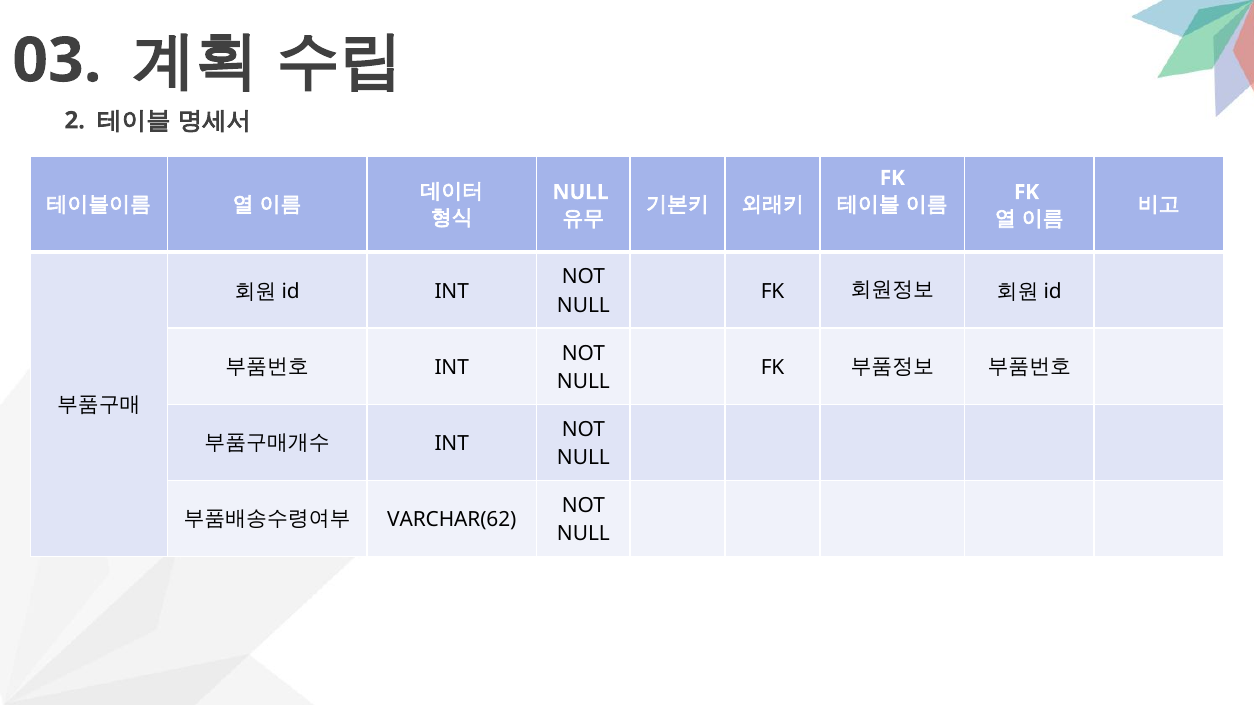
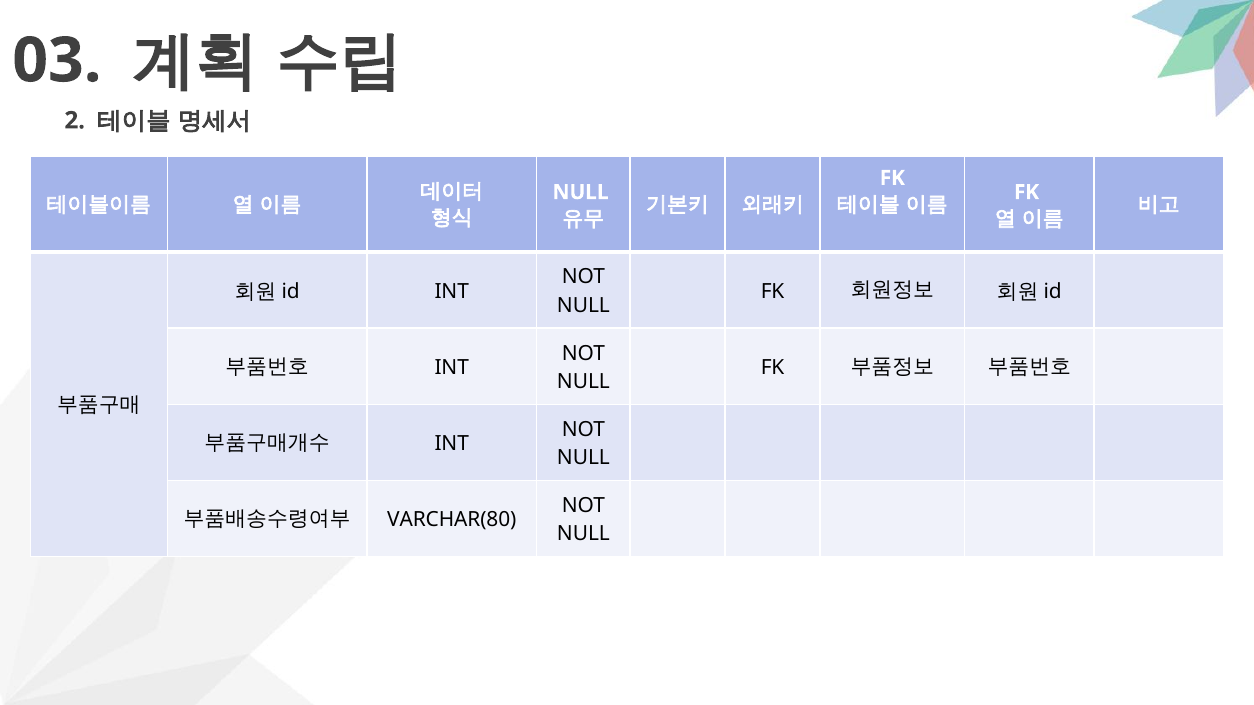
VARCHAR(62: VARCHAR(62 -> VARCHAR(80 (452, 520)
